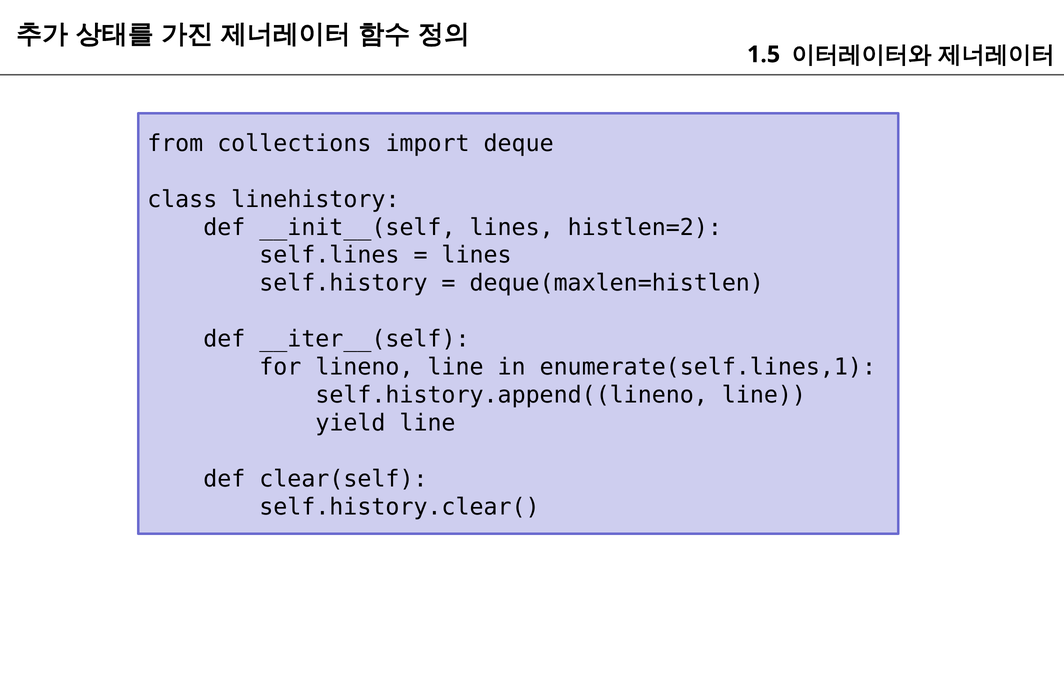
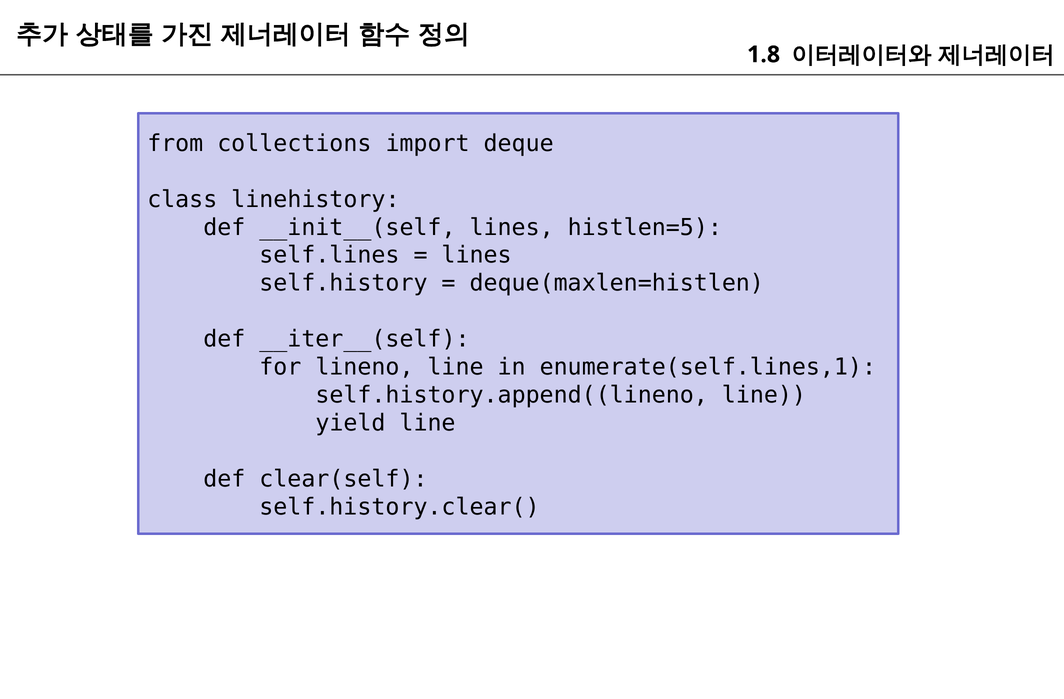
1.5: 1.5 -> 1.8 (764, 55)
histlen=2: histlen=2 -> histlen=5 (645, 227)
